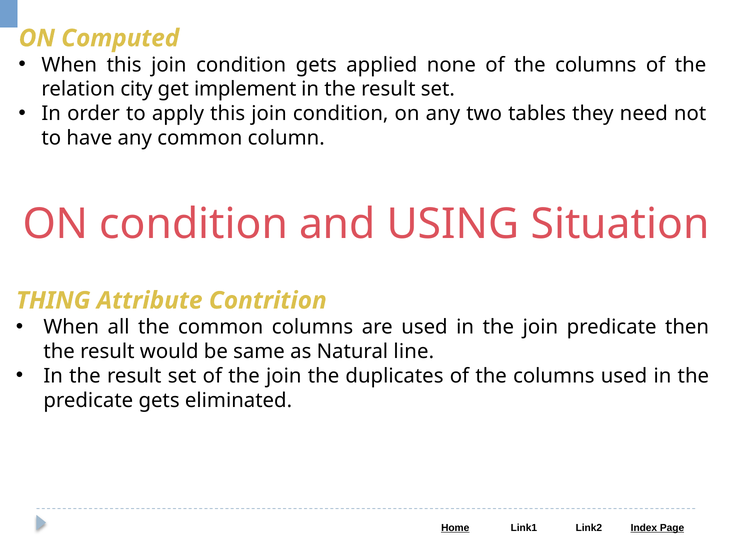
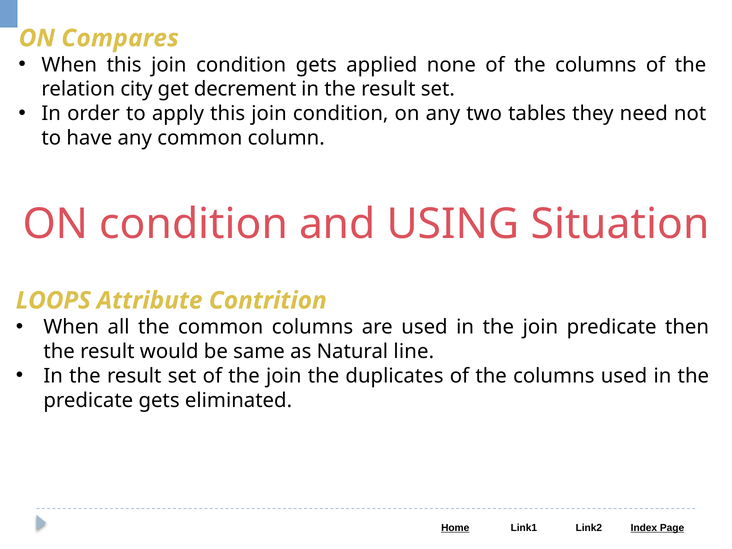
Computed: Computed -> Compares (120, 38)
implement: implement -> decrement (245, 89)
THING: THING -> LOOPS (53, 301)
